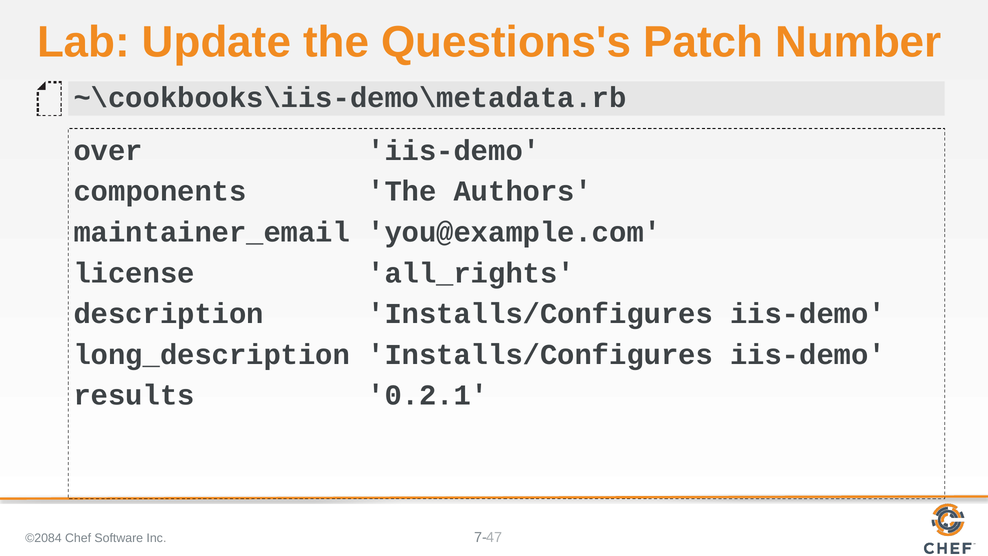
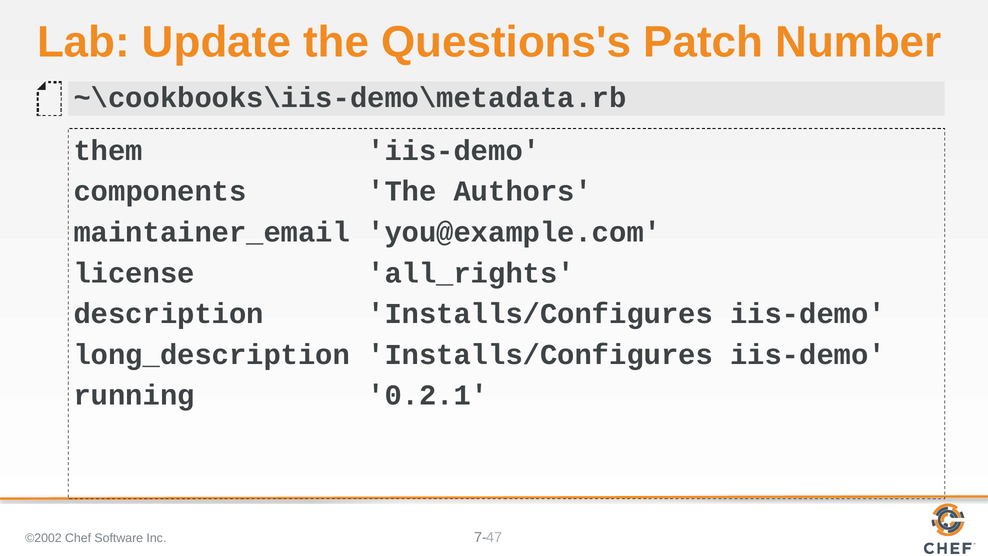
over: over -> them (108, 151)
results: results -> running (134, 395)
©2084: ©2084 -> ©2002 (43, 538)
